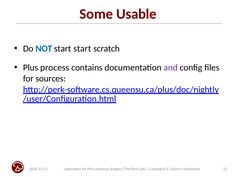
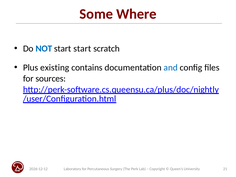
Usable: Usable -> Where (136, 14)
process: process -> existing (55, 68)
and colour: purple -> blue (171, 68)
